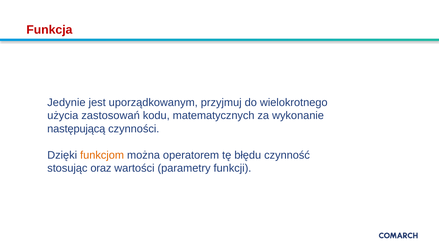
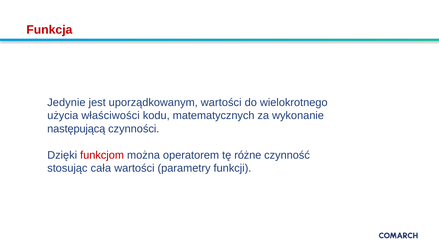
uporządkowanym przyjmuj: przyjmuj -> wartości (221, 102)
zastosowań: zastosowań -> właściwości (111, 116)
funkcjom colour: orange -> red (102, 155)
błędu: błędu -> różne (248, 155)
oraz: oraz -> cała (101, 168)
